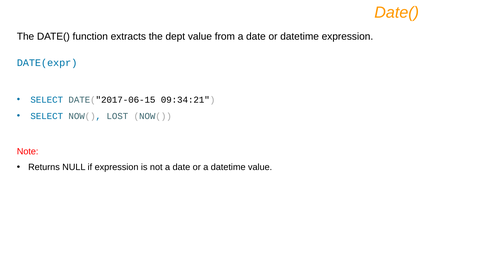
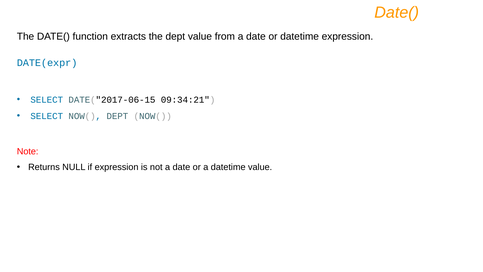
NOW( LOST: LOST -> DEPT (117, 116)
